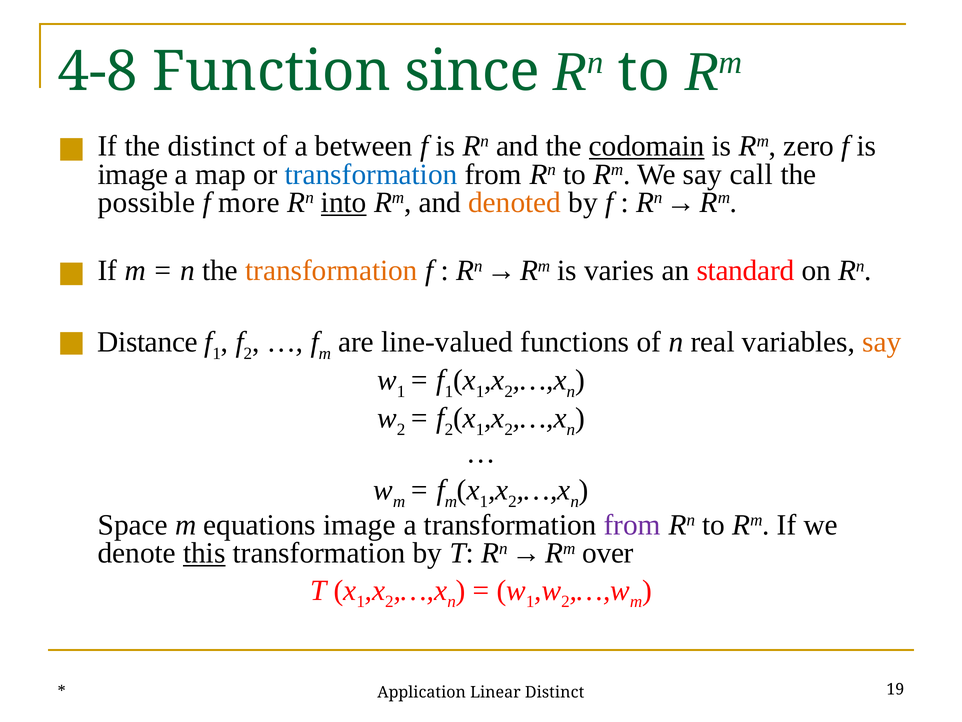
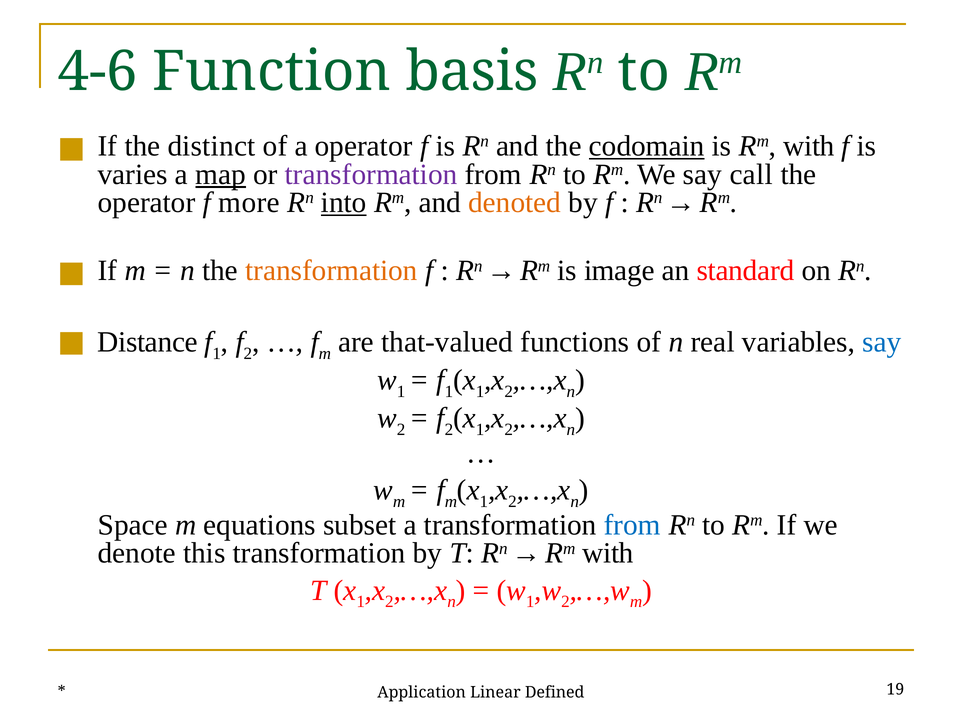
4-8: 4-8 -> 4-6 (98, 72)
since: since -> basis (472, 72)
a between: between -> operator (364, 146)
is Rm zero: zero -> with (809, 146)
image: image -> varies (133, 174)
map underline: none -> present (221, 174)
transformation colour: blue -> purple (371, 174)
possible: possible -> operator (147, 202)
varies: varies -> image (619, 271)
line-valued: line-valued -> that-valued (447, 342)
say colour: orange -> blue (882, 342)
equations image: image -> subset (360, 525)
from colour: purple -> blue (632, 525)
this underline: present -> none (204, 553)
over: over -> with (608, 553)
Linear Distinct: Distinct -> Defined (555, 692)
